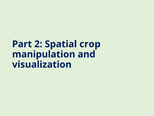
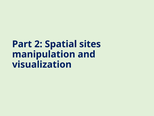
crop: crop -> sites (90, 44)
